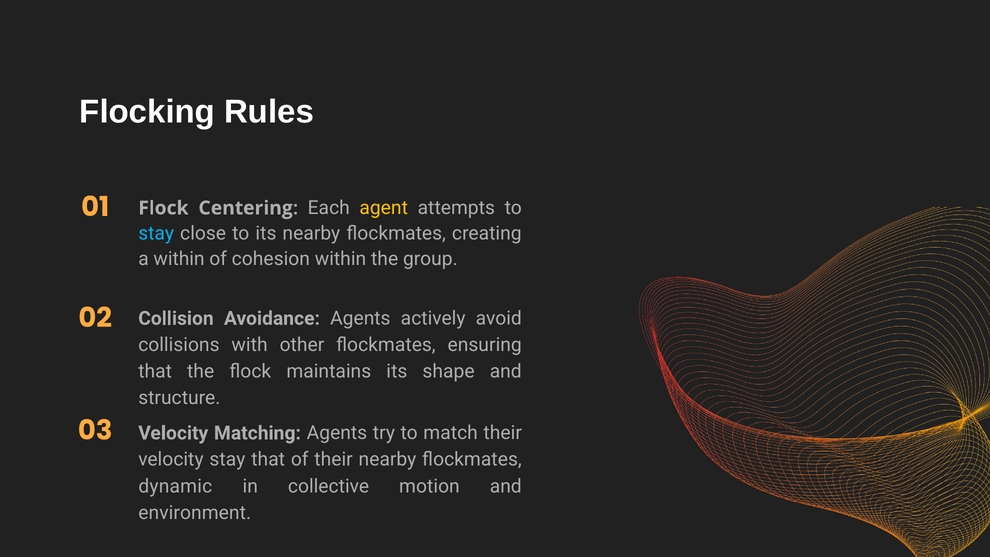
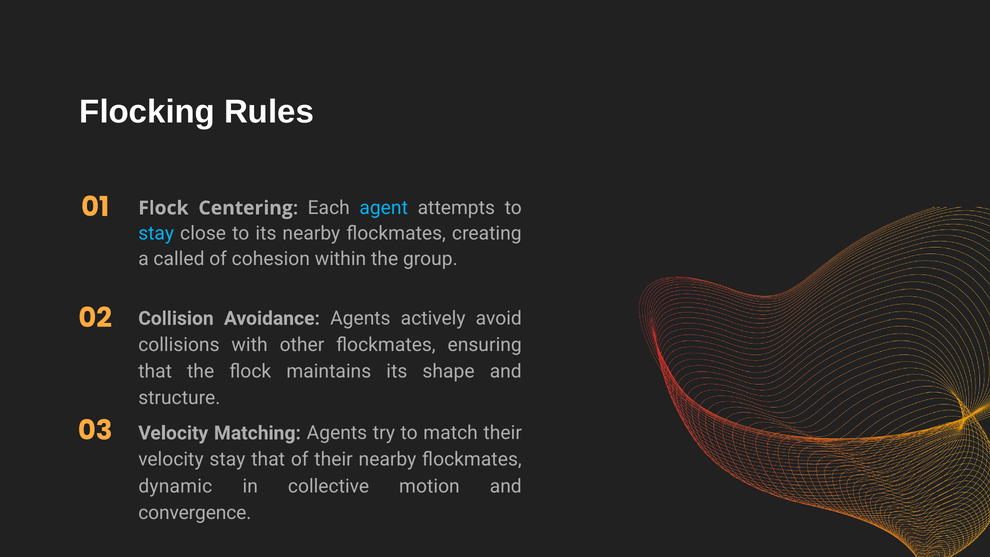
agent colour: yellow -> light blue (384, 208)
a within: within -> called (179, 259)
environment: environment -> convergence (195, 513)
